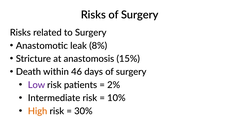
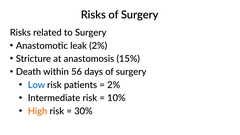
leak 8%: 8% -> 2% (98, 46)
46: 46 -> 56 (77, 72)
Low colour: purple -> blue (36, 85)
